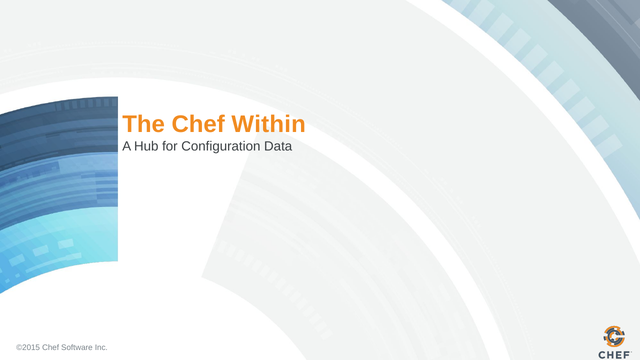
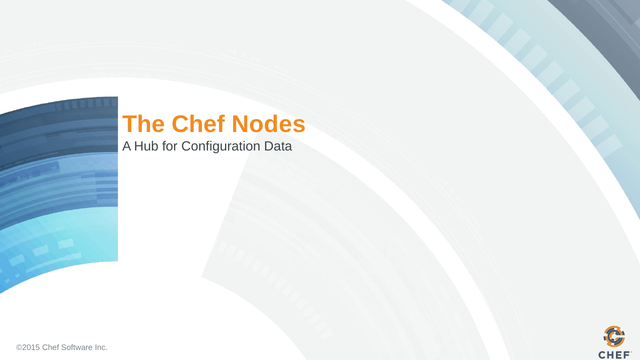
Within: Within -> Nodes (269, 124)
